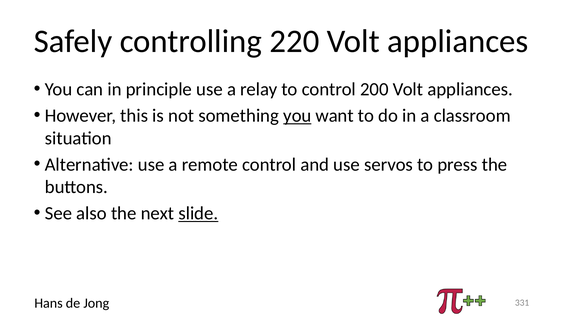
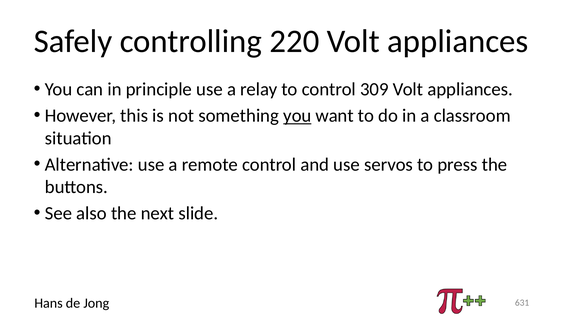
200: 200 -> 309 (374, 89)
slide underline: present -> none (198, 213)
331: 331 -> 631 (522, 303)
